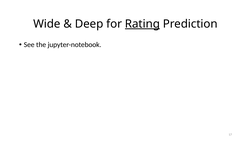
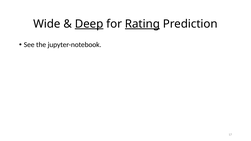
Deep underline: none -> present (89, 24)
